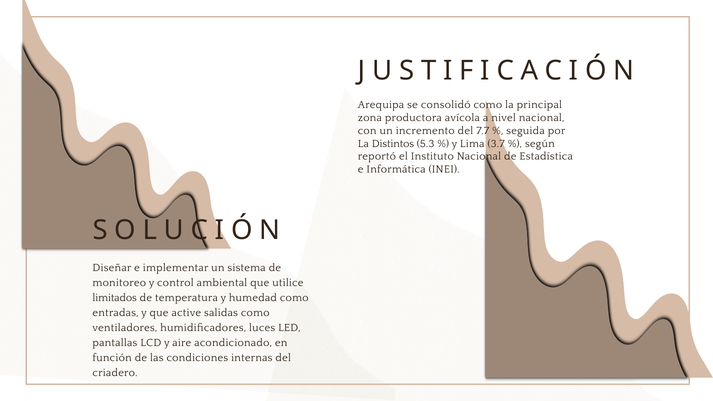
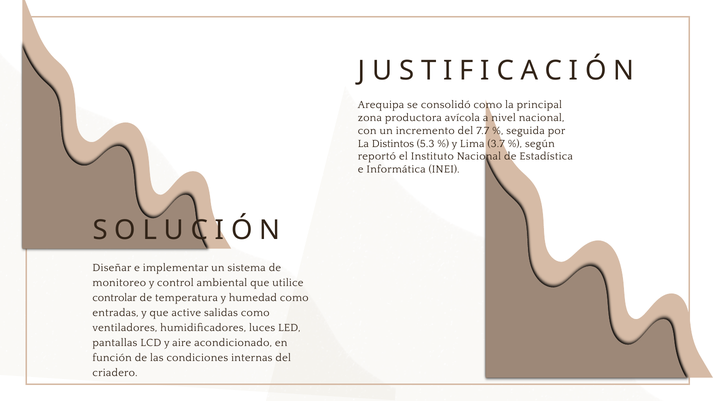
limitados: limitados -> controlar (115, 298)
